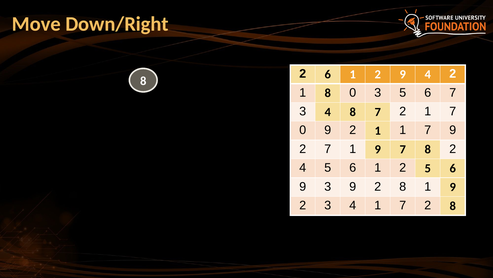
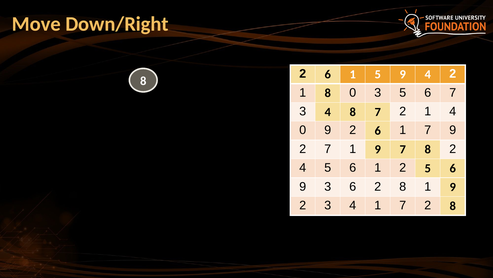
2 6 1 2: 2 -> 5 (378, 74)
2 1 7: 7 -> 4 (453, 111)
9 2 1: 1 -> 6 (378, 130)
3 9: 9 -> 6 (353, 186)
